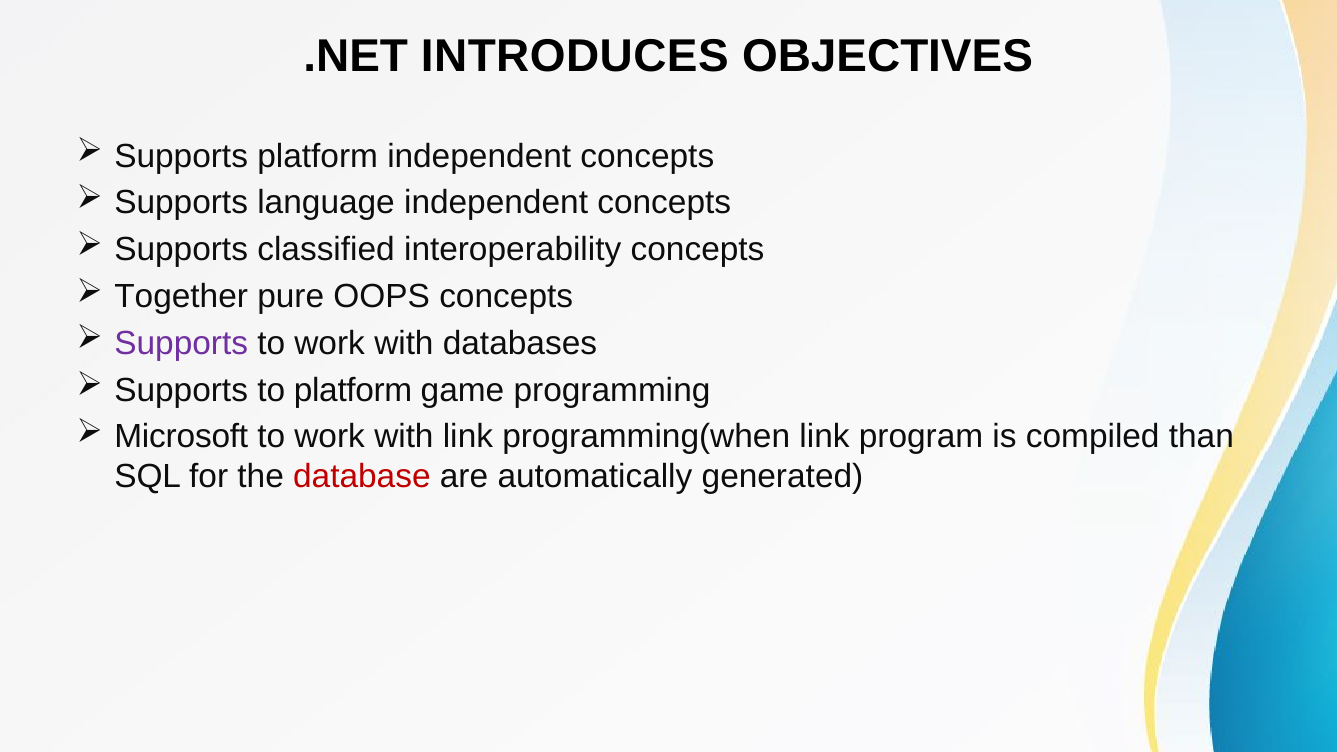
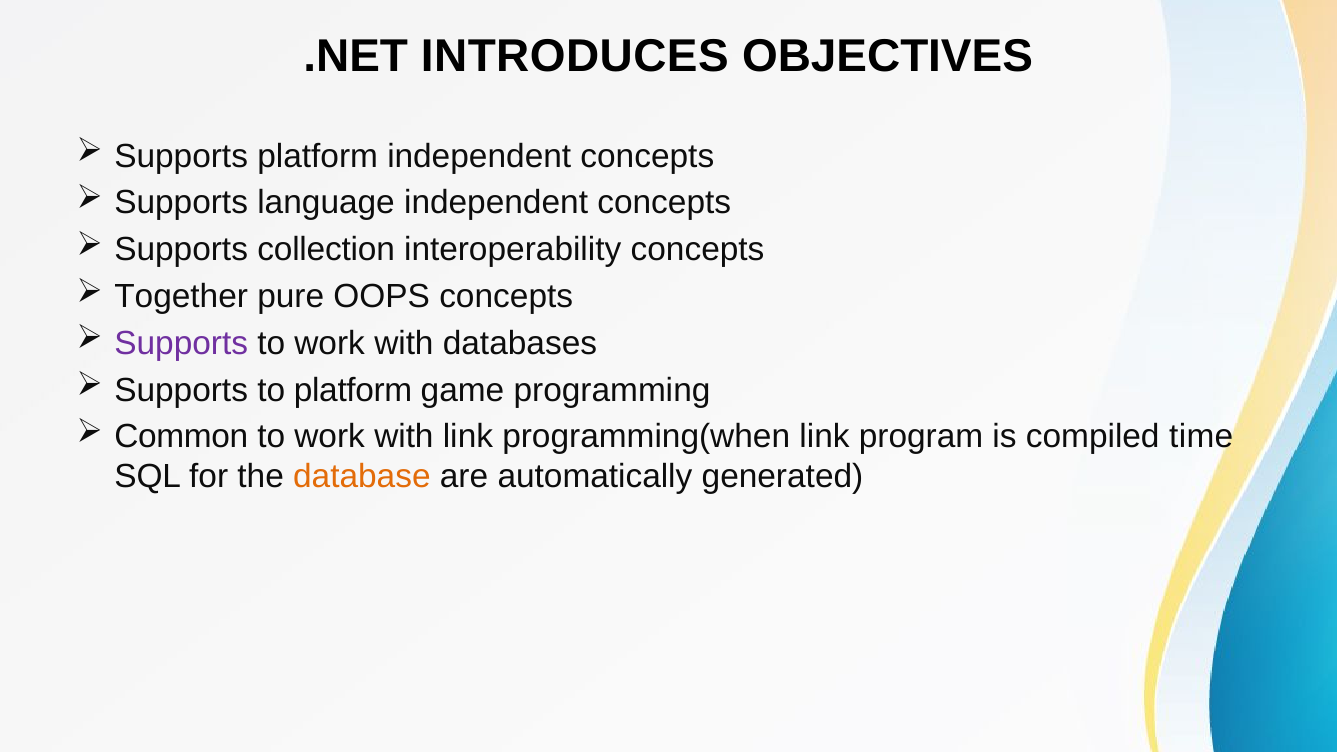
classified: classified -> collection (326, 250)
Microsoft: Microsoft -> Common (181, 437)
than: than -> time (1201, 437)
database colour: red -> orange (362, 477)
